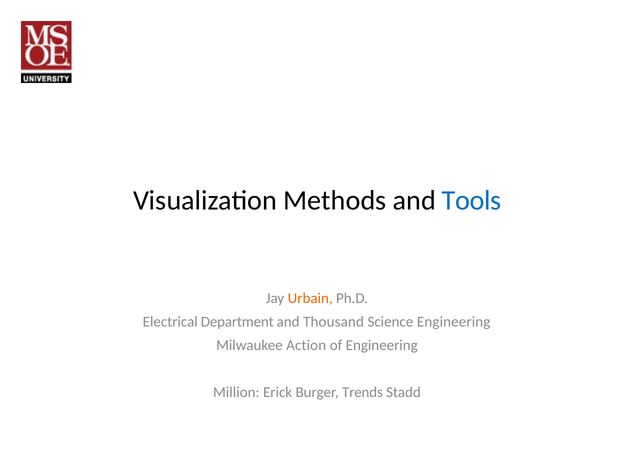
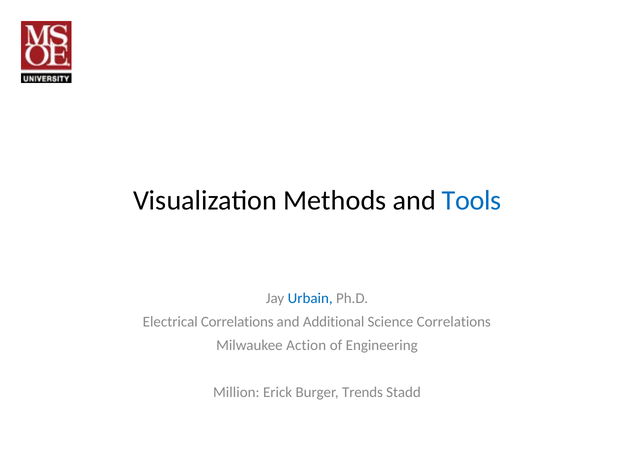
Urbain colour: orange -> blue (310, 299)
Electrical Department: Department -> Correlations (237, 322)
Thousand: Thousand -> Additional (334, 322)
Science Engineering: Engineering -> Correlations (454, 322)
